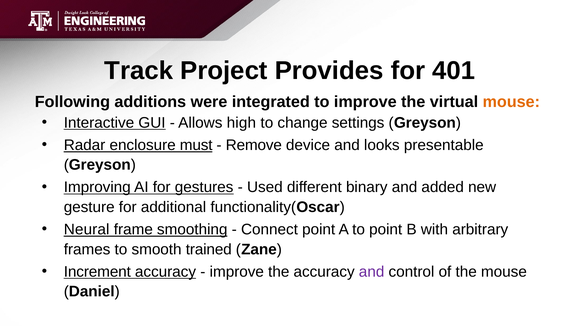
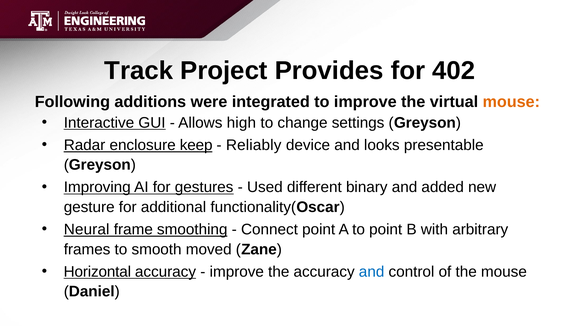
401: 401 -> 402 (454, 71)
must: must -> keep (196, 145)
Remove: Remove -> Reliably (254, 145)
trained: trained -> moved (209, 249)
Increment: Increment -> Horizontal (97, 272)
and colour: purple -> blue (372, 272)
